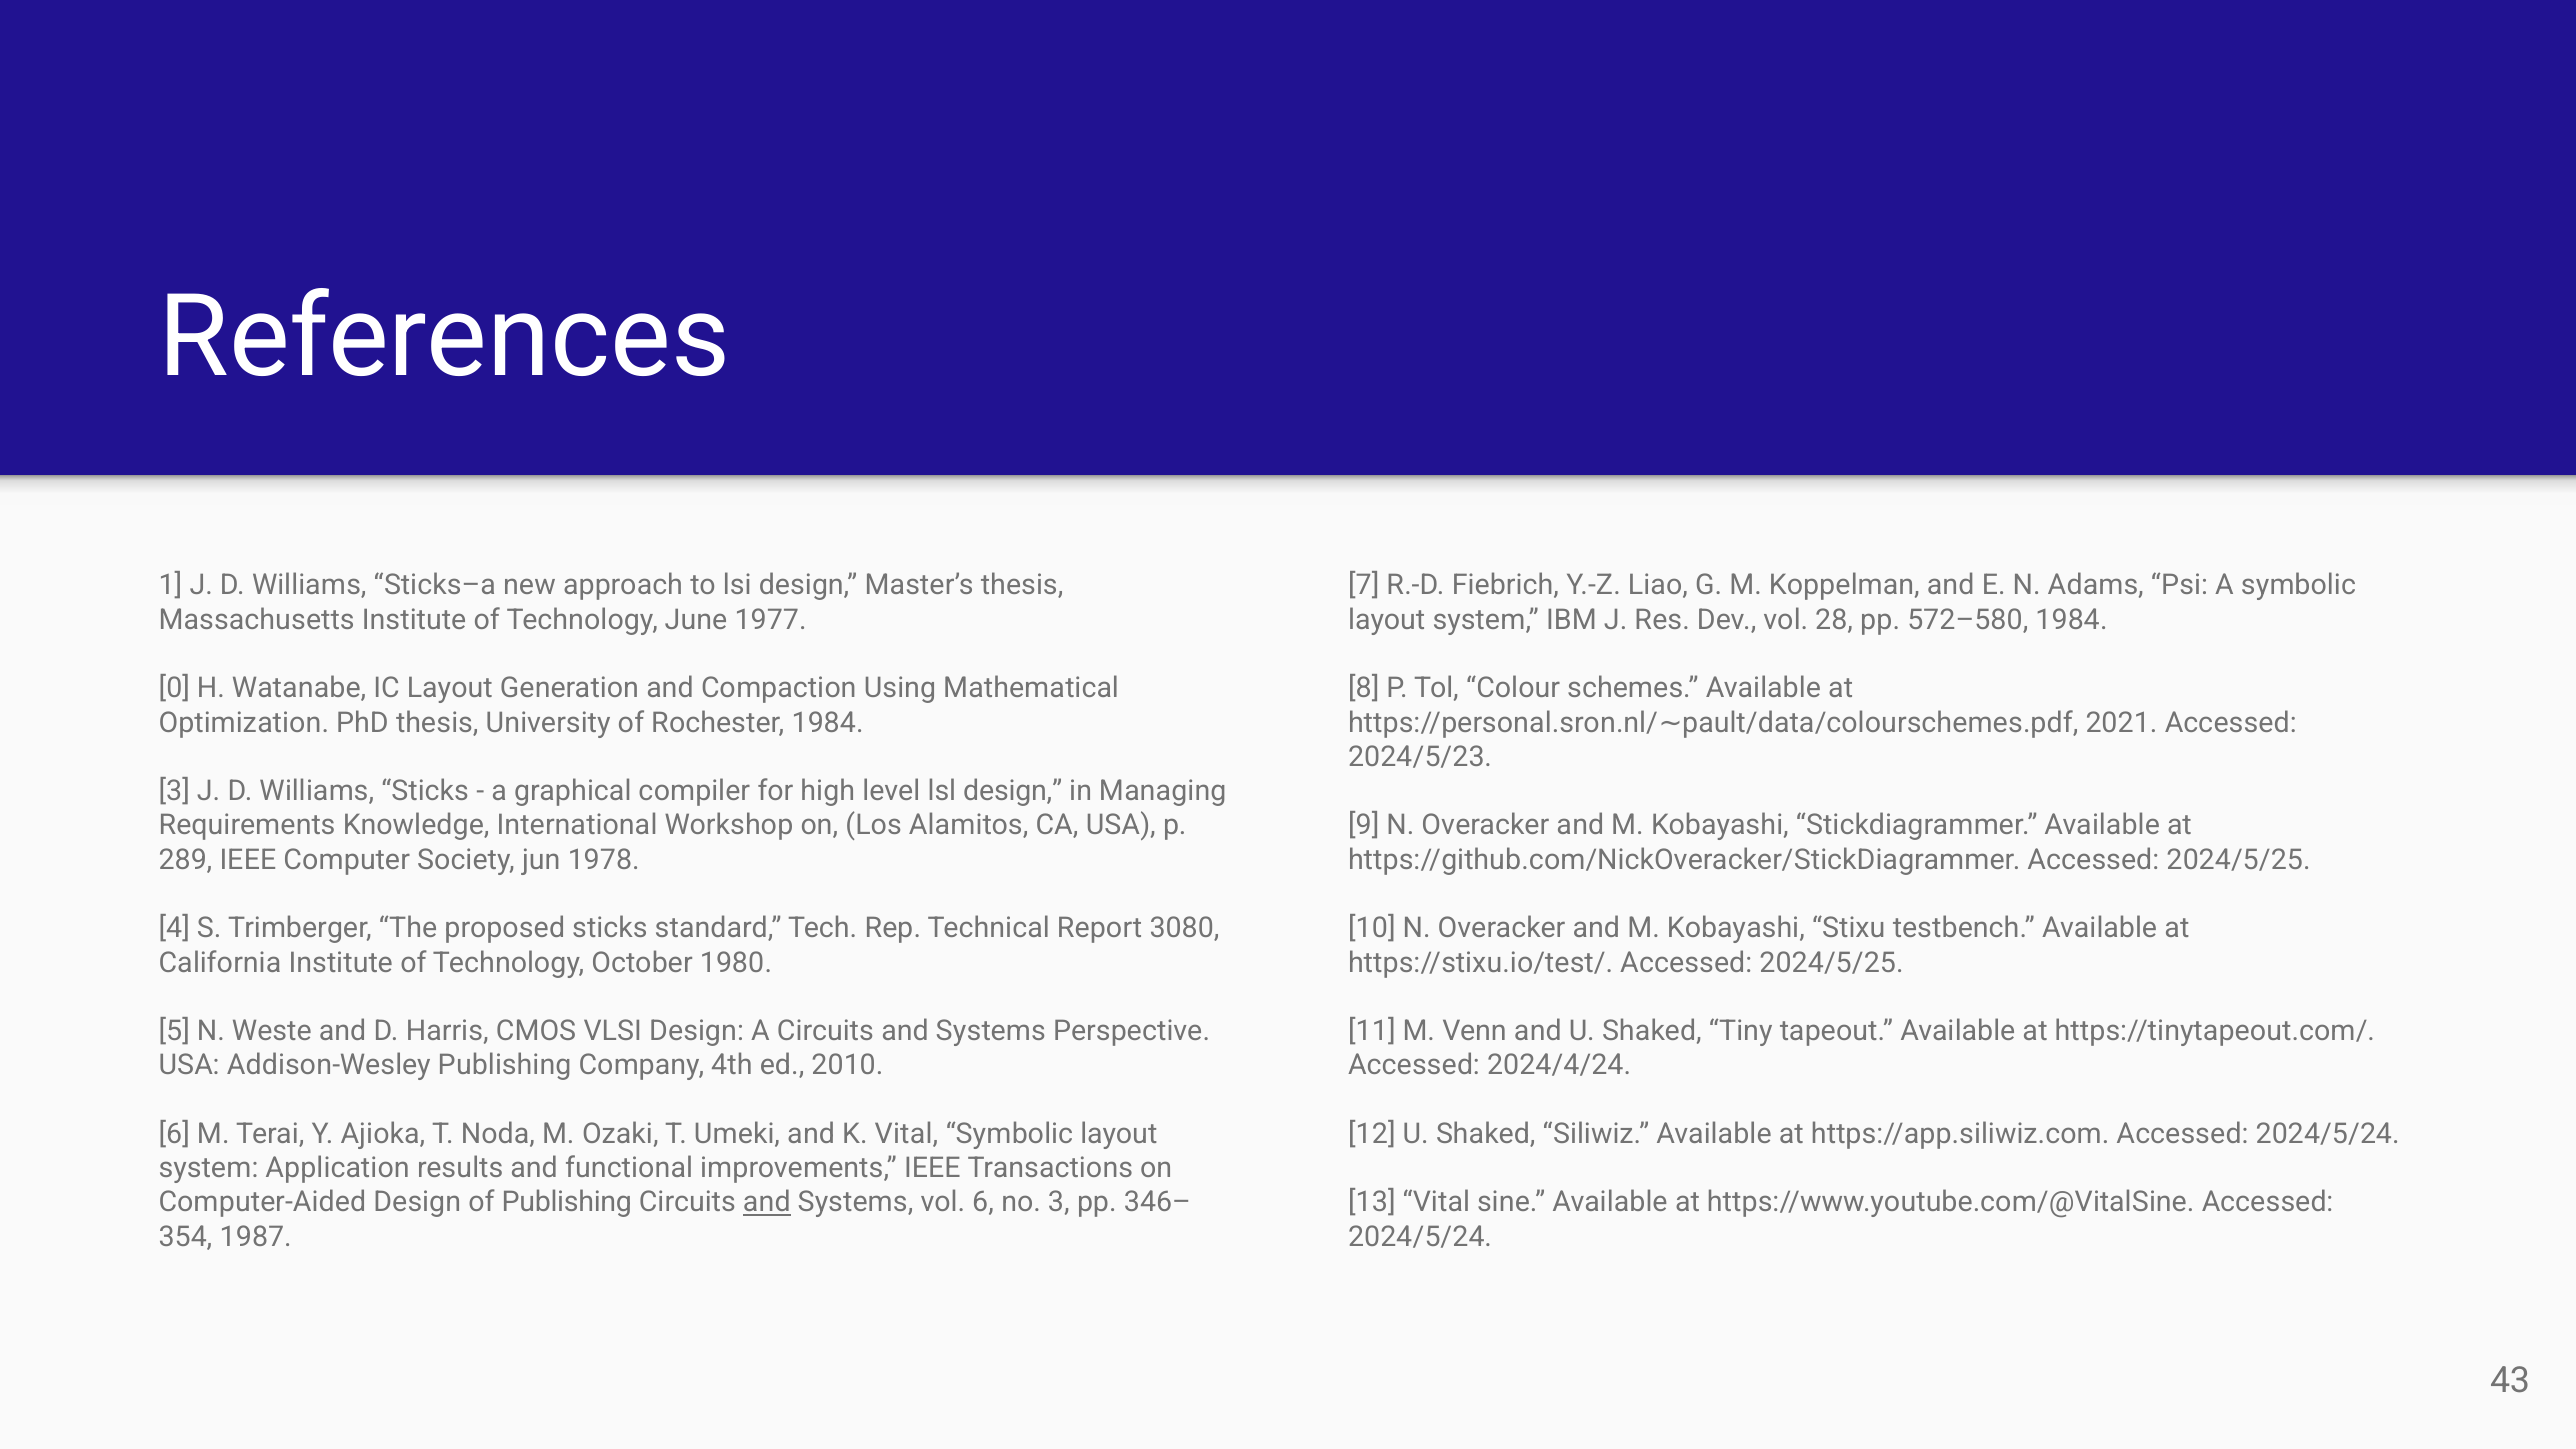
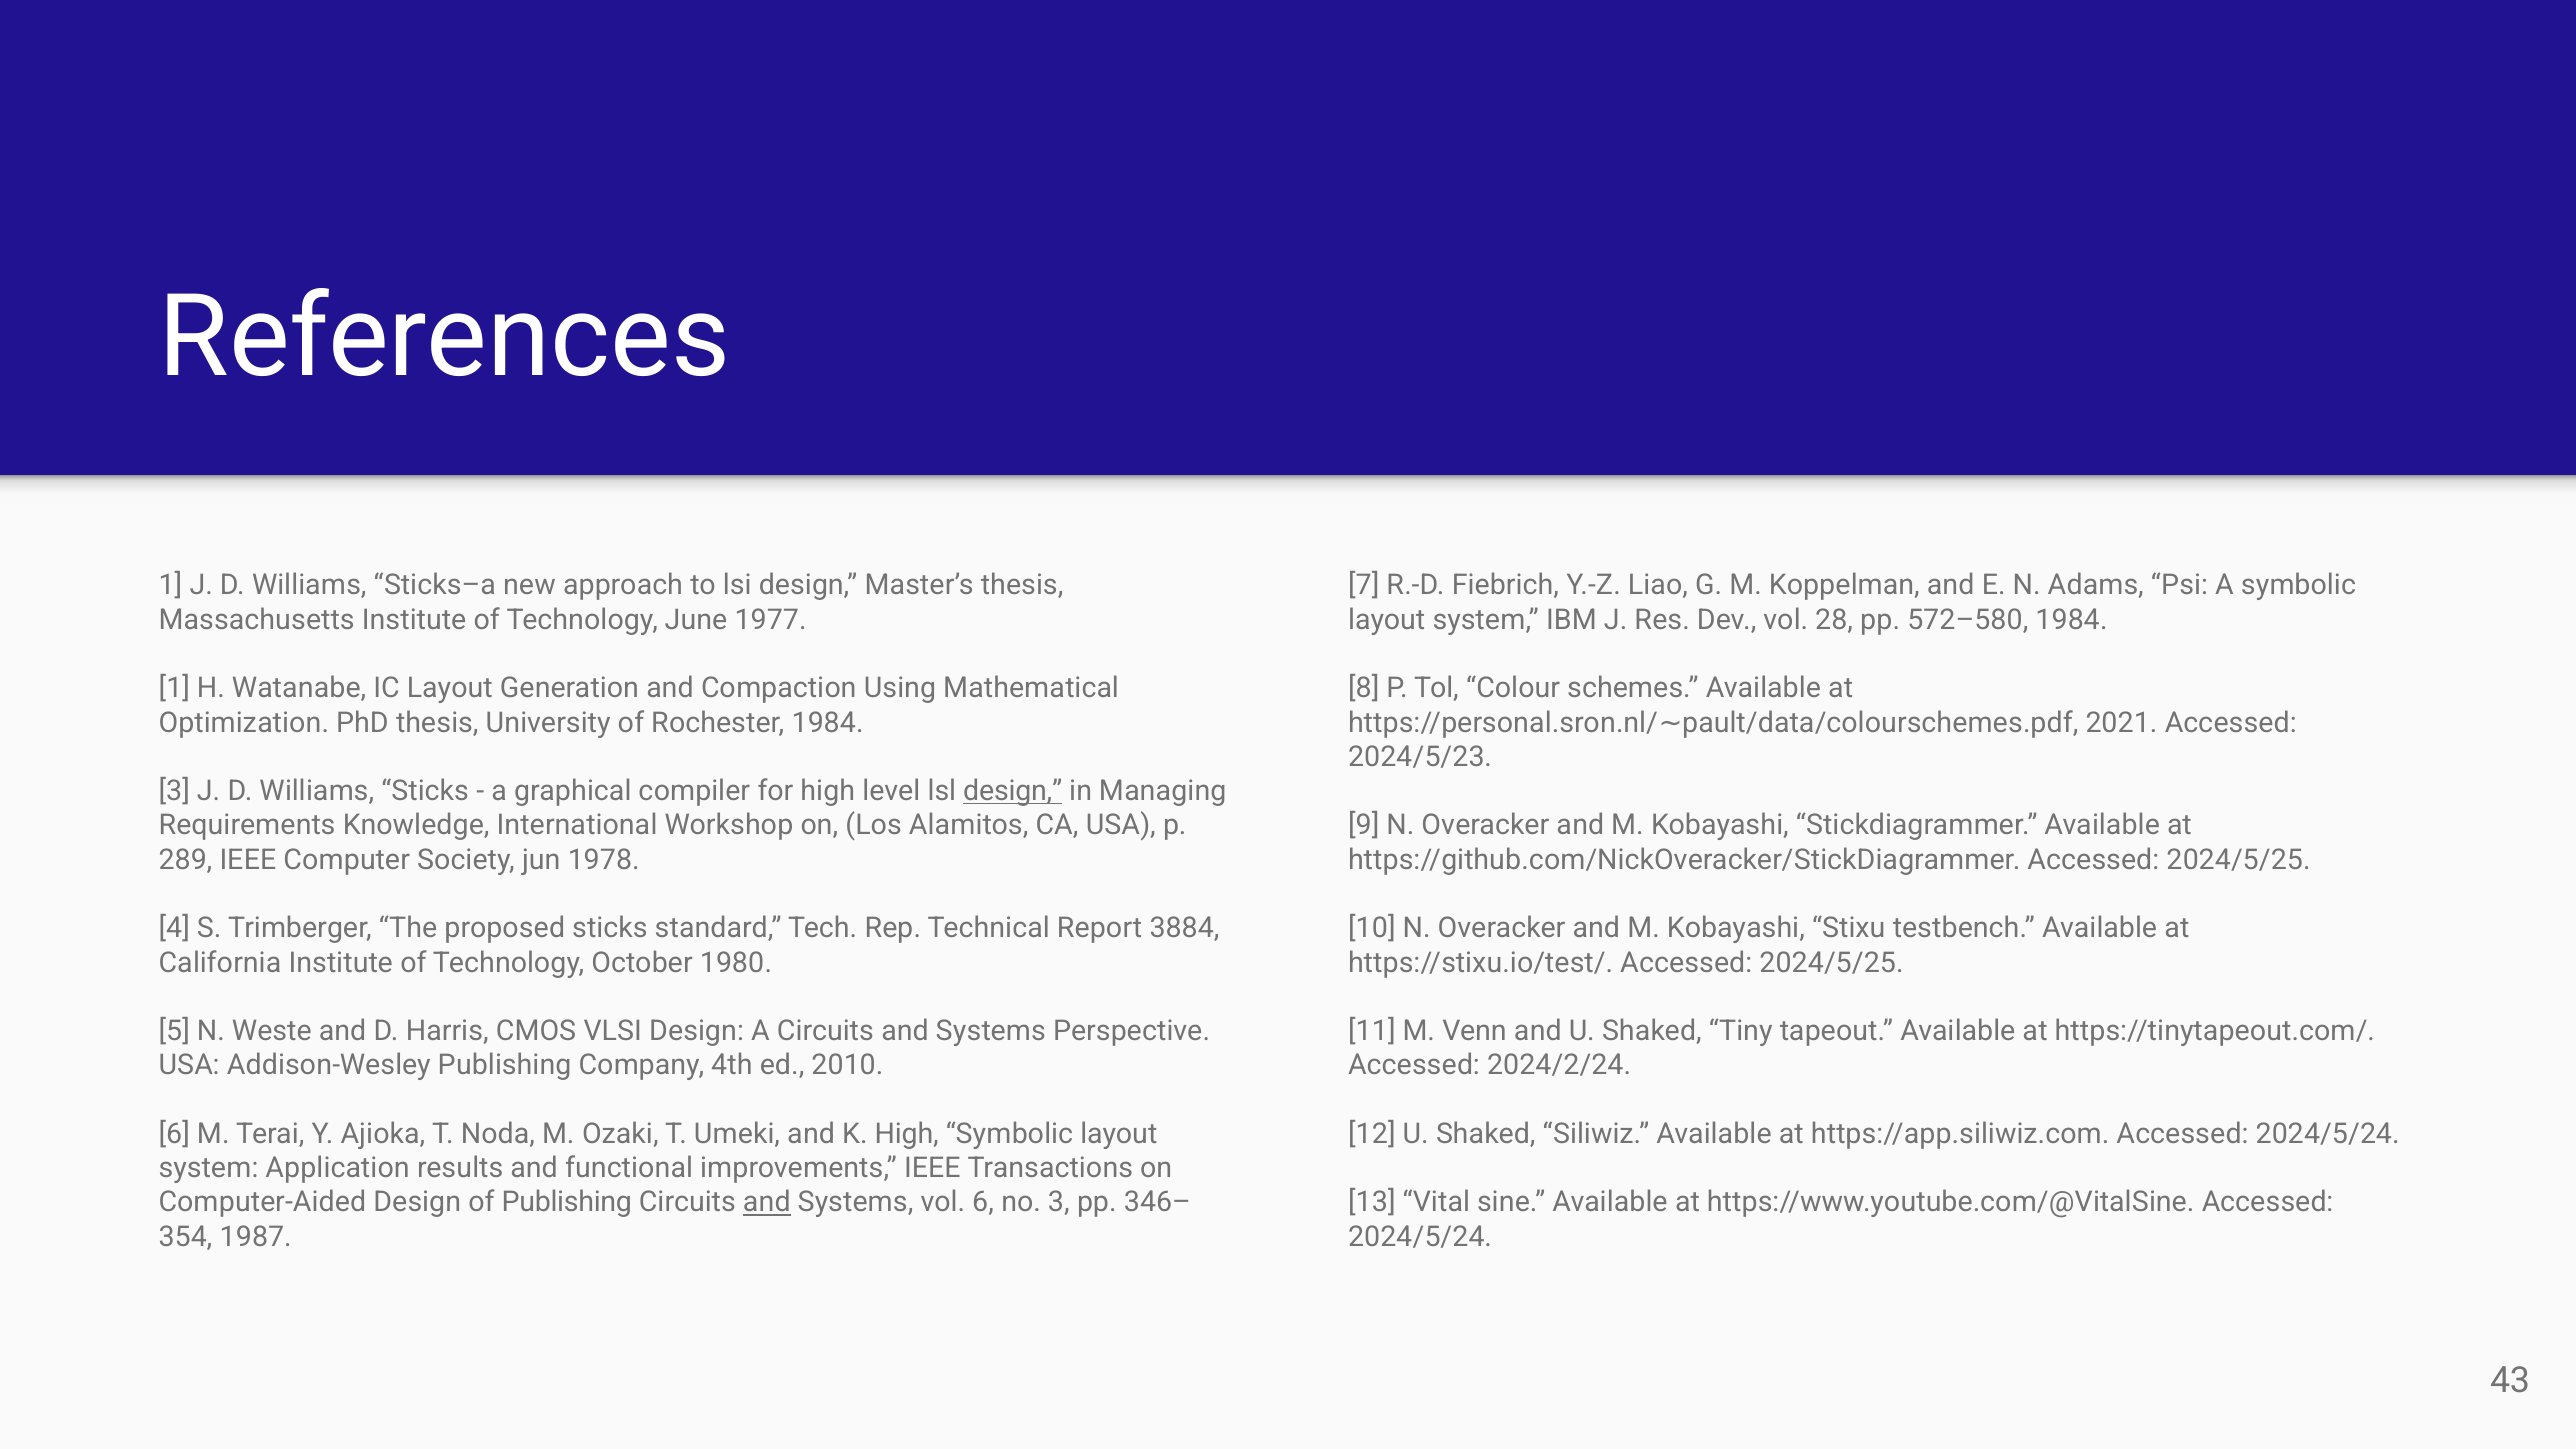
0: 0 -> 1 (174, 688)
design underline: none -> present (1013, 791)
3080: 3080 -> 3884 (1185, 928)
2024/4/24: 2024/4/24 -> 2024/2/24 (1559, 1065)
K Vital: Vital -> High (907, 1134)
